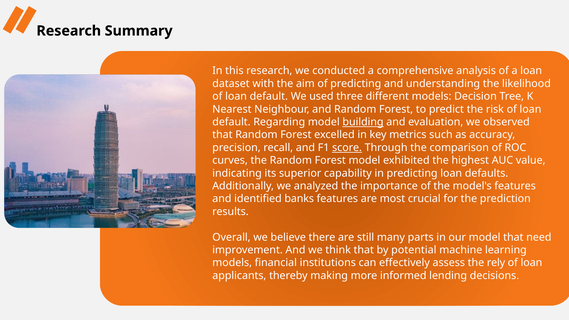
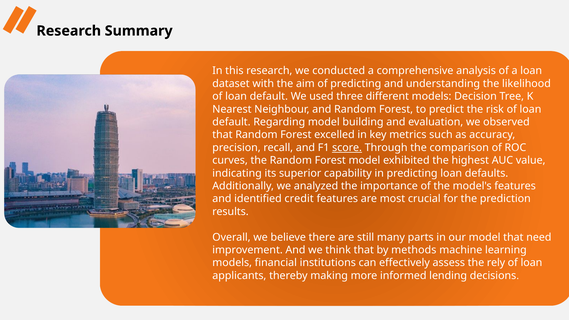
building underline: present -> none (363, 122)
banks: banks -> credit (299, 199)
potential: potential -> methods (414, 250)
